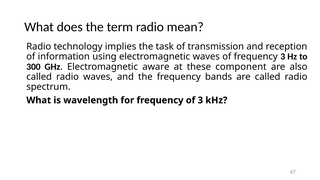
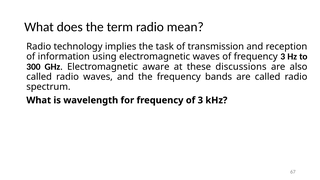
component: component -> discussions (241, 67)
